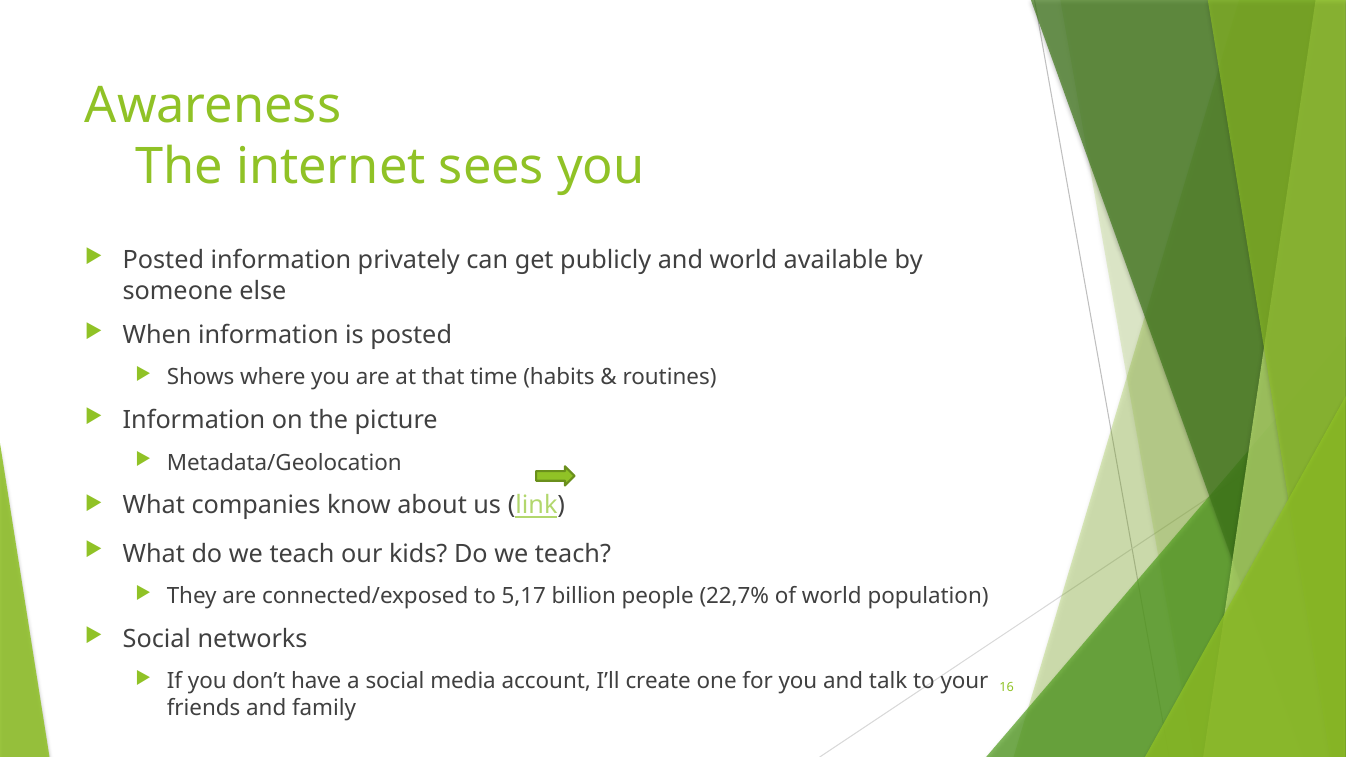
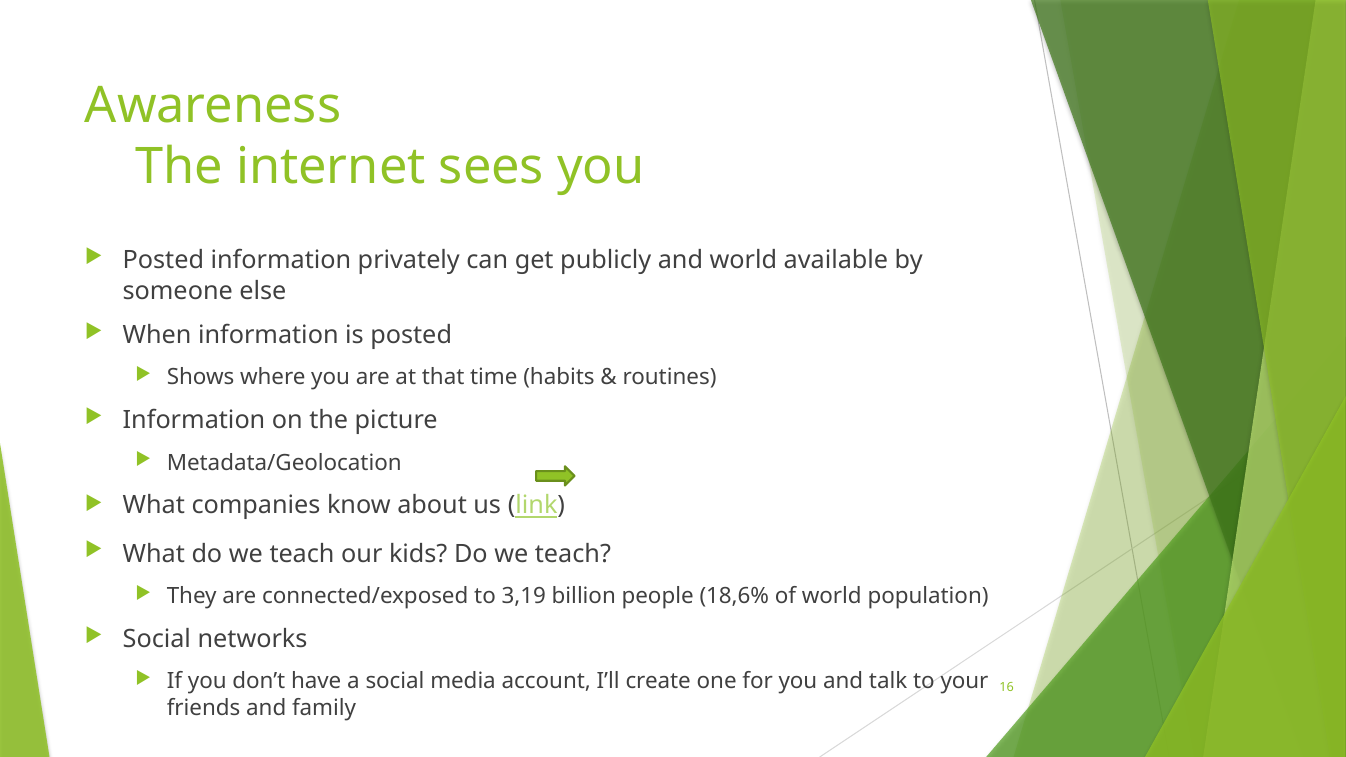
5,17: 5,17 -> 3,19 (524, 596)
22,7%: 22,7% -> 18,6% (734, 596)
